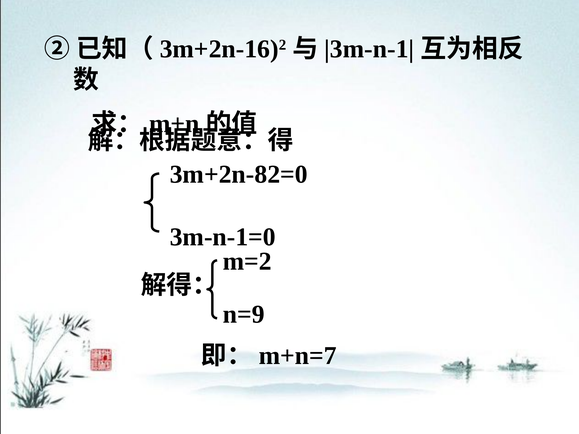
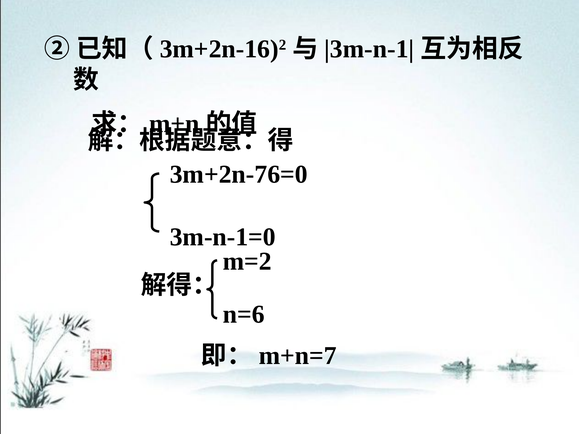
3m+2n-82=0: 3m+2n-82=0 -> 3m+2n-76=0 (239, 174)
n=9: n=9 -> n=6 (244, 314)
